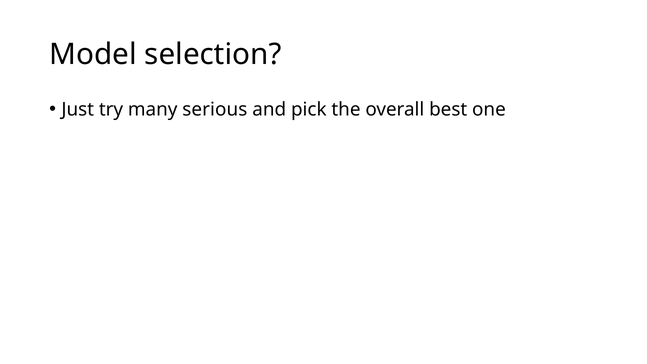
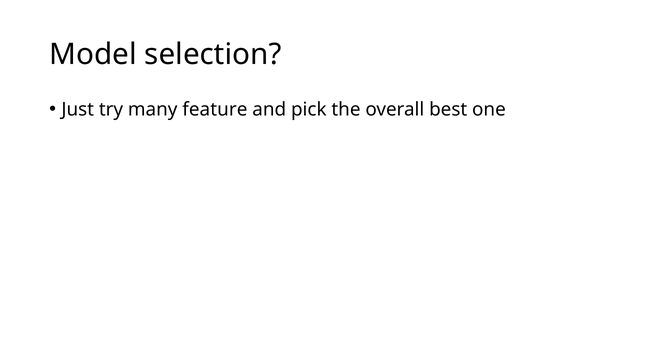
serious: serious -> feature (215, 109)
